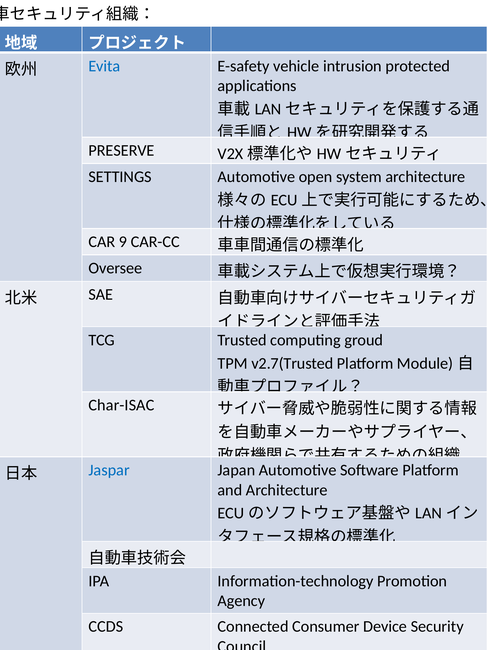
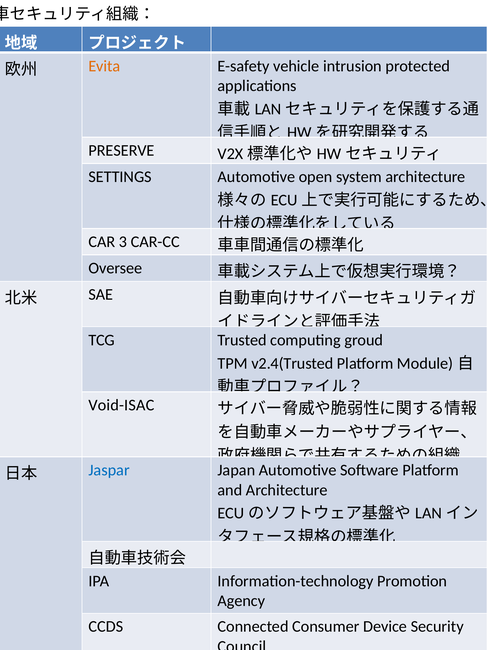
Evita colour: blue -> orange (104, 66)
9: 9 -> 3 (123, 242)
v2.7(Trusted: v2.7(Trusted -> v2.4(Trusted (292, 363)
Char-ISAC: Char-ISAC -> Void-ISAC (121, 405)
